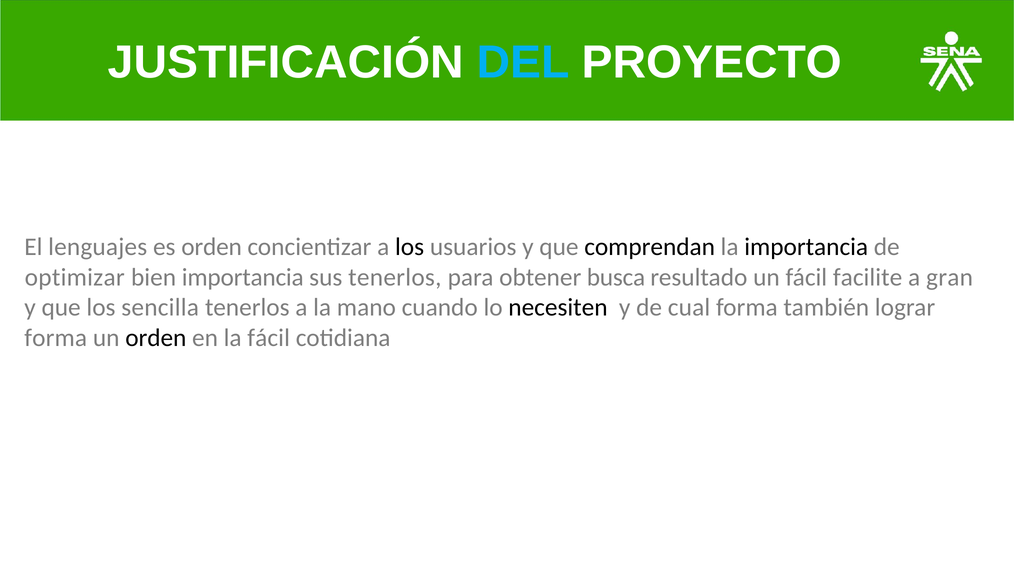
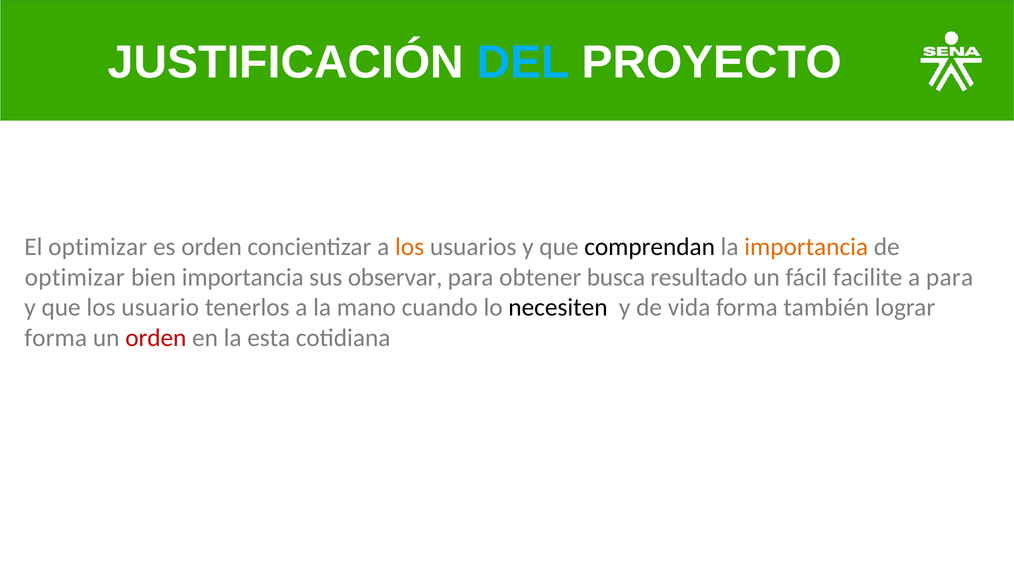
El lenguajes: lenguajes -> optimizar (98, 247)
los colour: black -> orange (410, 247)
importancia colour: black -> orange (806, 247)
sus tenerlos: tenerlos -> observar (395, 277)
a gran: gran -> para (950, 277)
sencilla: sencilla -> usuario (160, 308)
cual: cual -> vida (689, 308)
orden colour: black -> red (156, 338)
la fácil: fácil -> esta (269, 338)
